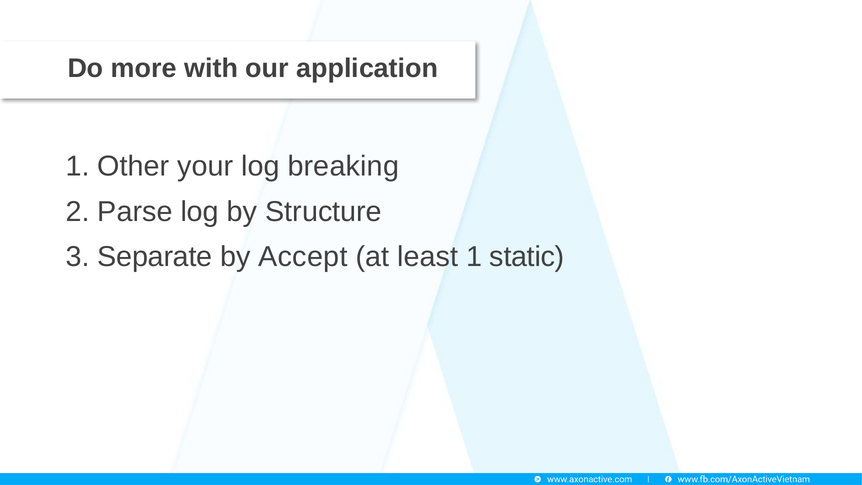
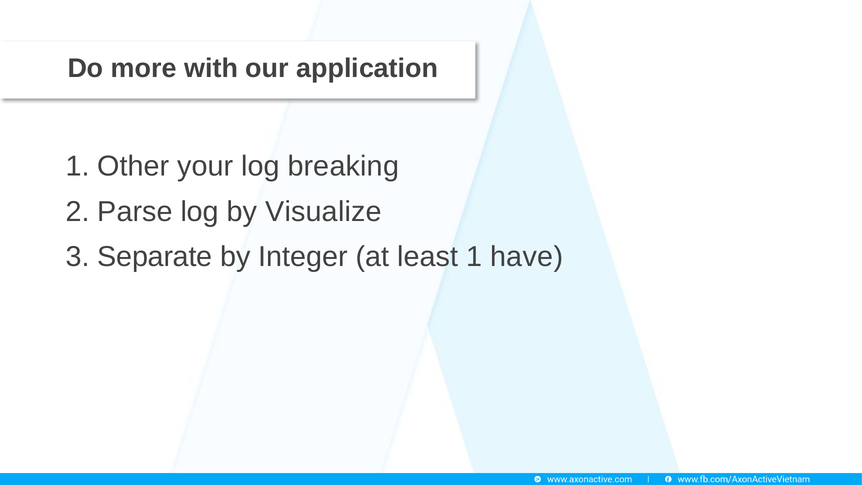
Structure: Structure -> Visualize (324, 212)
Accept: Accept -> Integer (303, 257)
static: static -> have (527, 257)
